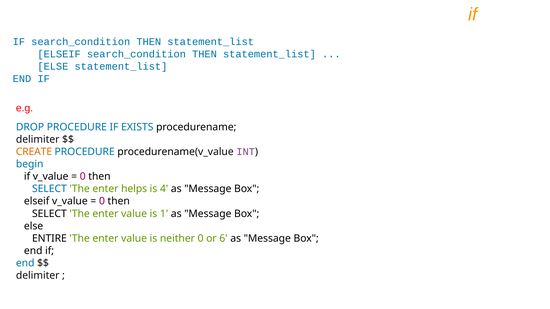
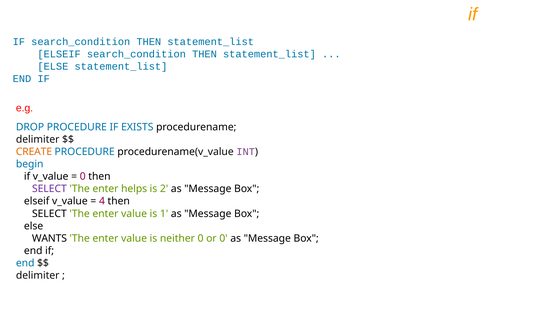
SELECT colour: blue -> purple (49, 189)
4: 4 -> 2 (164, 189)
0: 0 -> 4 (102, 201)
ENTIRE: ENTIRE -> WANTS (49, 239)
or 6: 6 -> 0 (223, 239)
